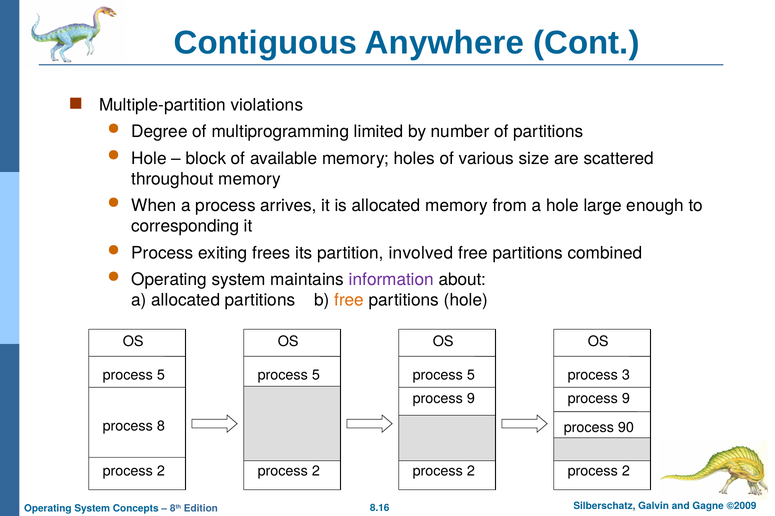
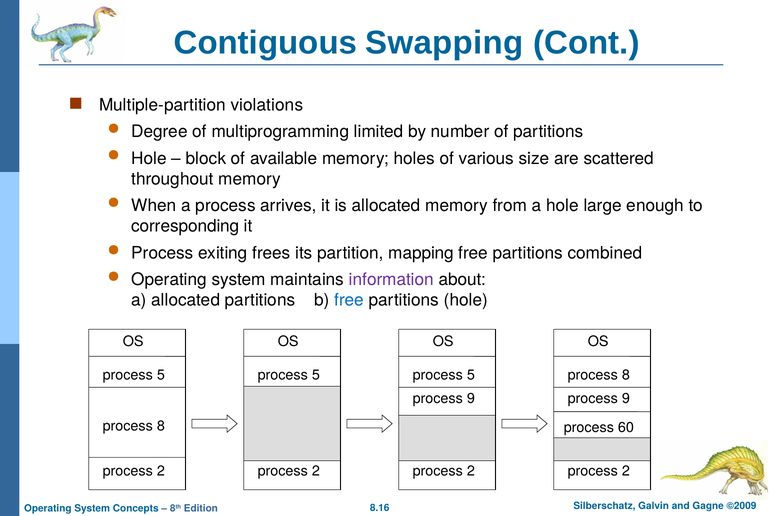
Anywhere: Anywhere -> Swapping (444, 43)
involved: involved -> mapping (421, 253)
free colour: orange -> blue (349, 301)
3: 3 -> 8 (626, 375)
90: 90 -> 60 (626, 428)
